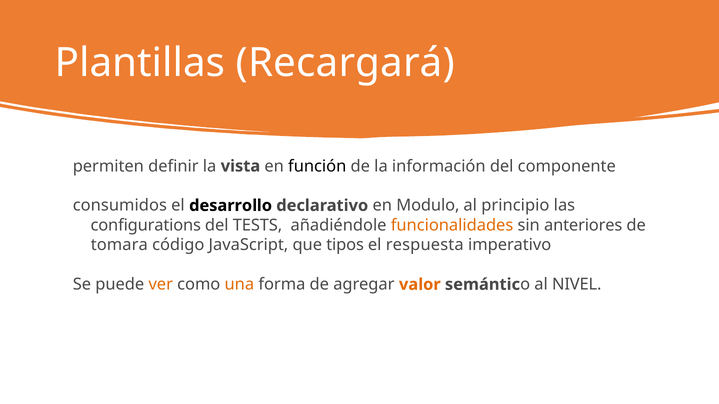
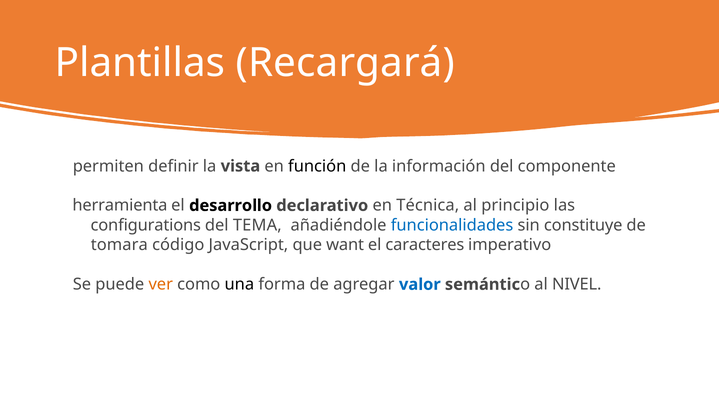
consumidos: consumidos -> herramienta (120, 206)
Modulo: Modulo -> Técnica (428, 206)
TESTS: TESTS -> TEMA (257, 226)
funcionalidades colour: orange -> blue (452, 226)
anteriores: anteriores -> constituye (583, 226)
tipos: tipos -> want (345, 245)
respuesta: respuesta -> caracteres (425, 245)
una colour: orange -> black (239, 285)
valor colour: orange -> blue (420, 285)
